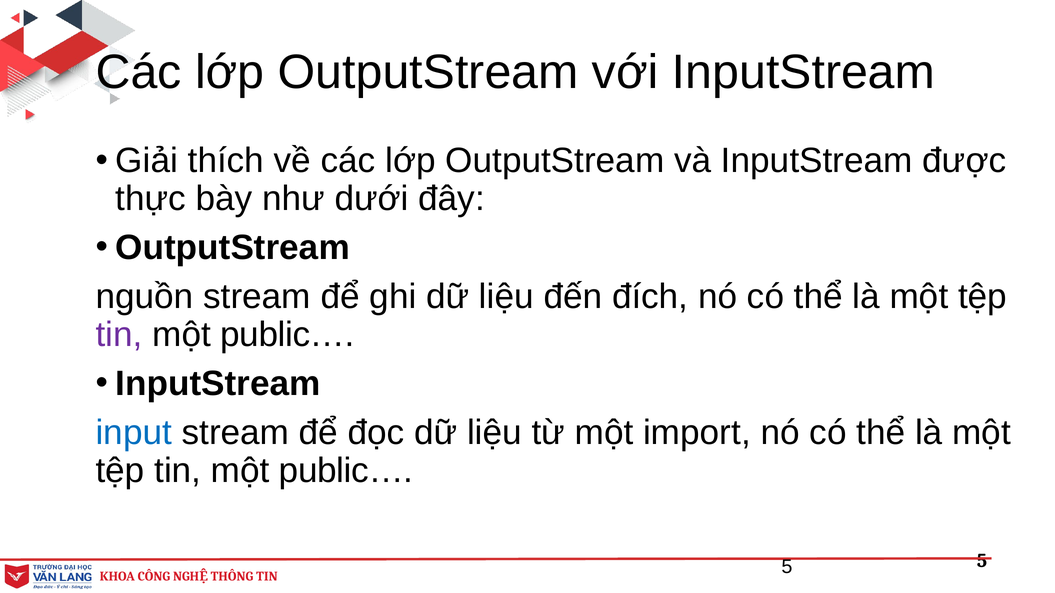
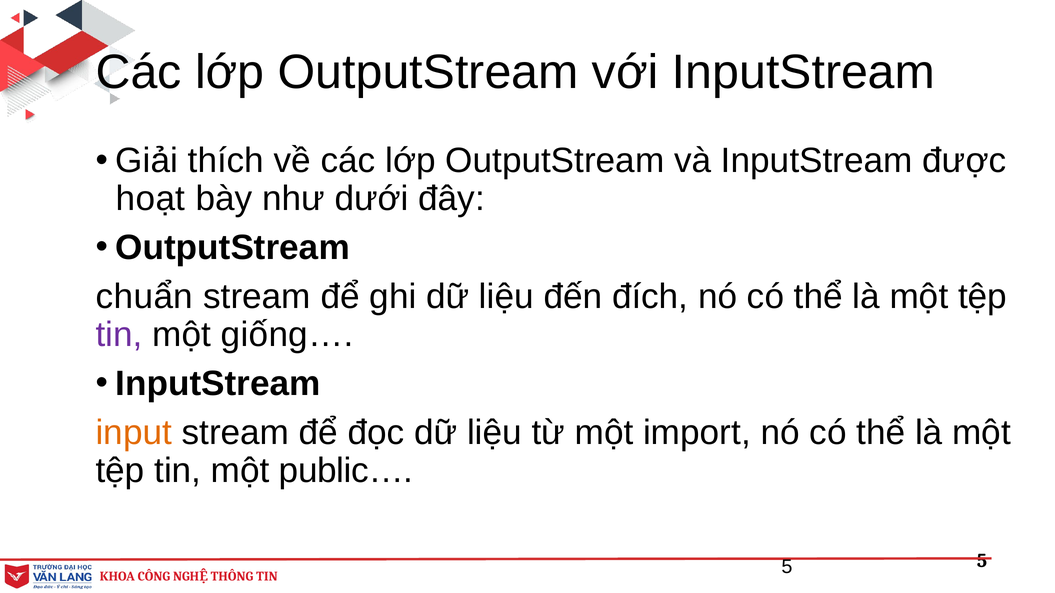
thực: thực -> hoạt (150, 199)
nguồn: nguồn -> chuẩn (144, 297)
public…: public… -> giống… (287, 335)
input colour: blue -> orange (134, 433)
